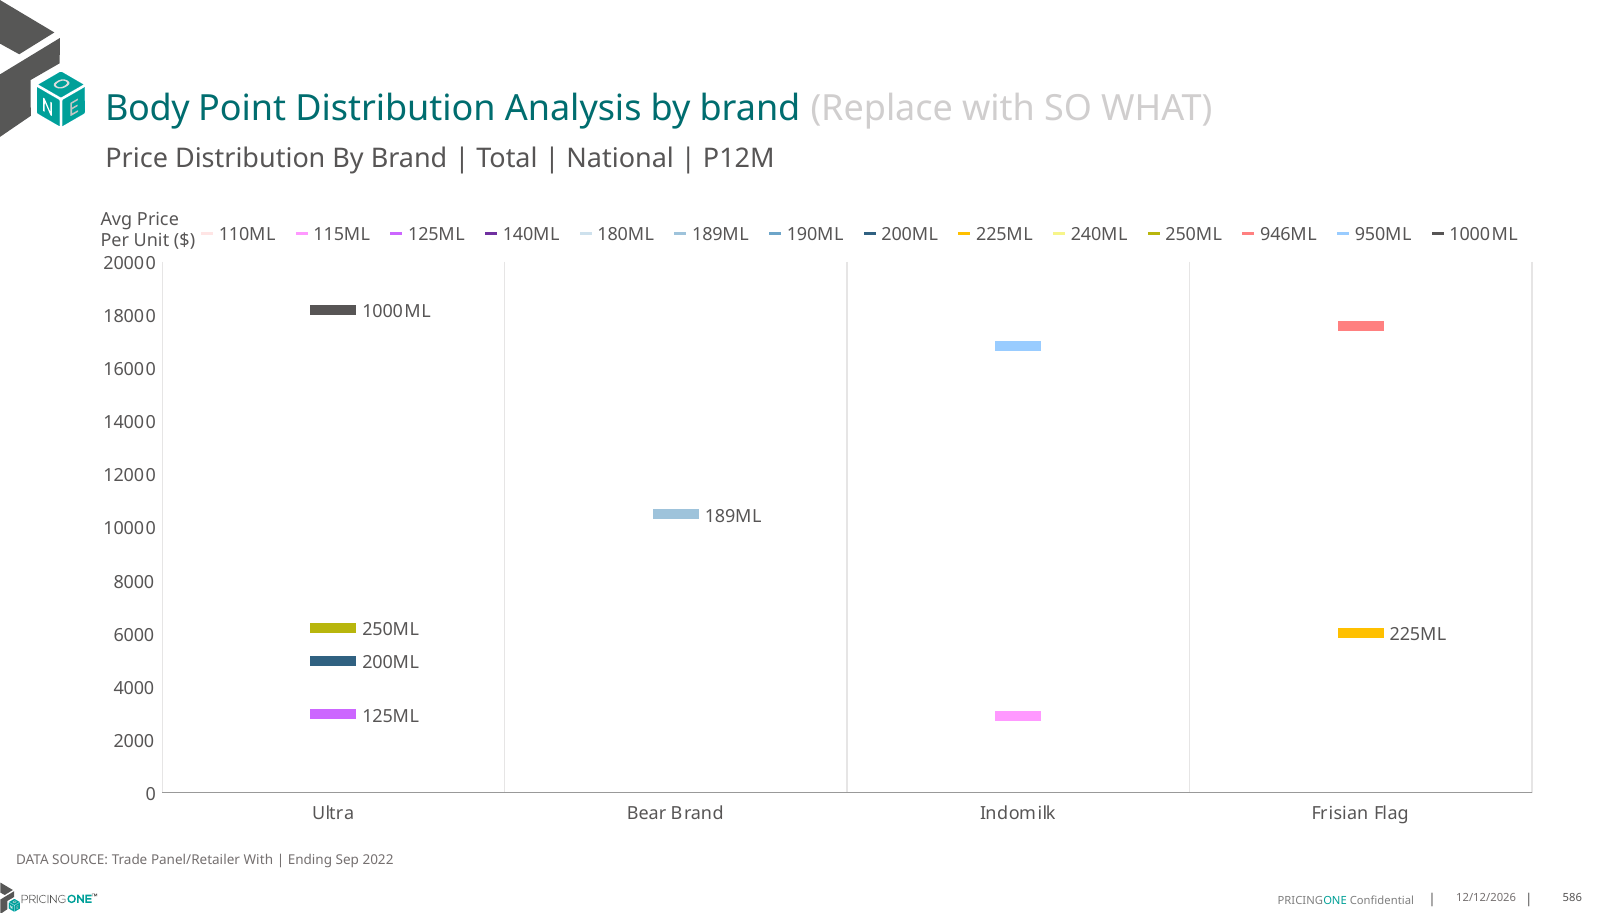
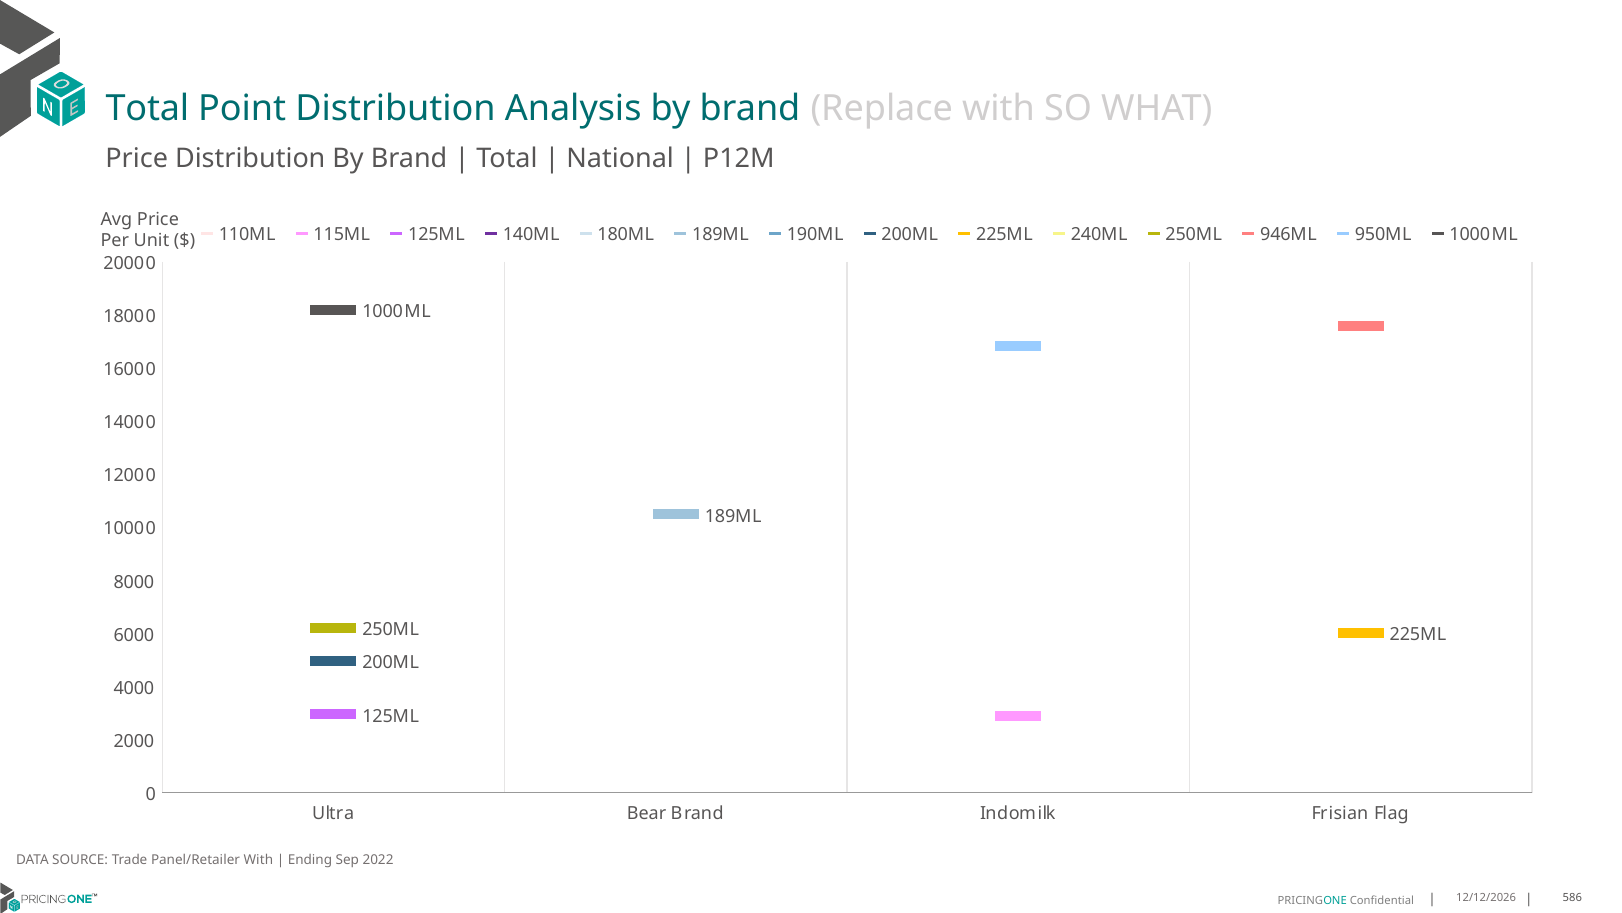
Body: Body -> Total (147, 109)
